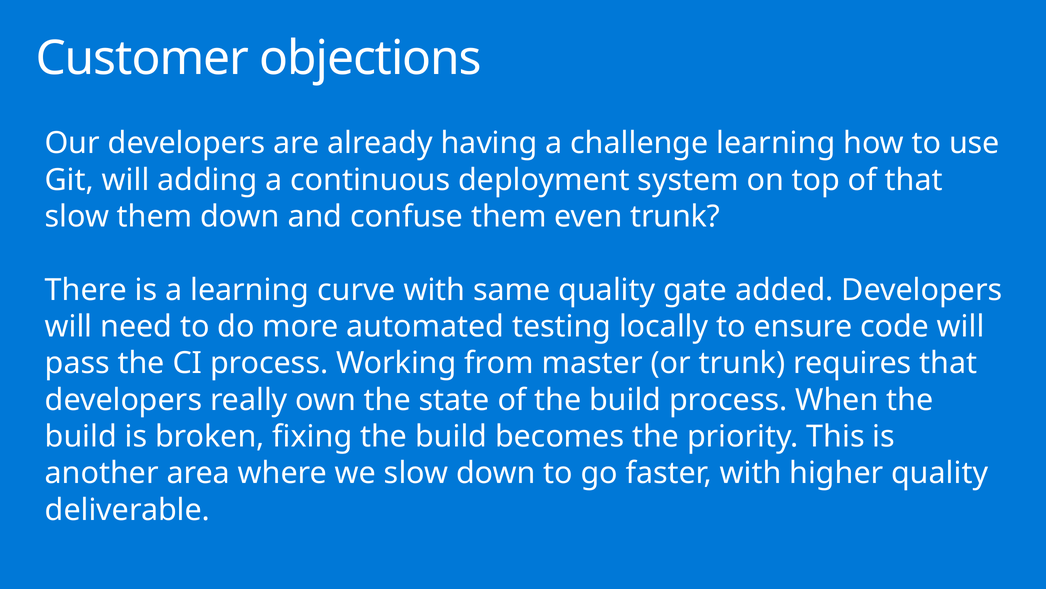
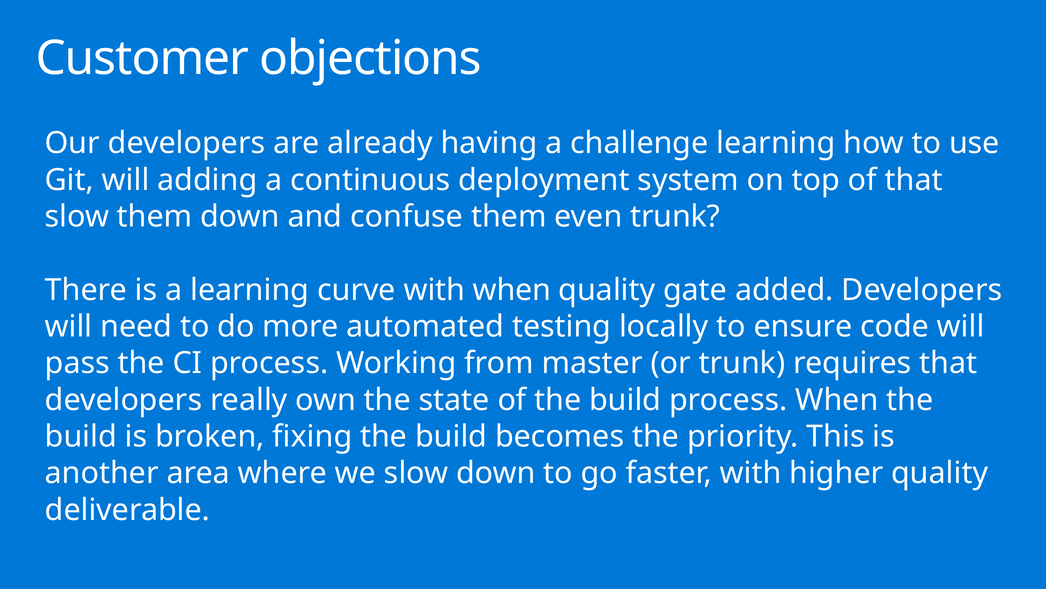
with same: same -> when (512, 290)
